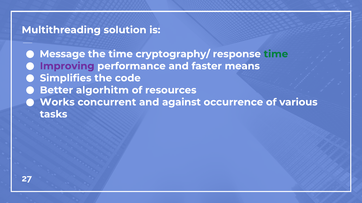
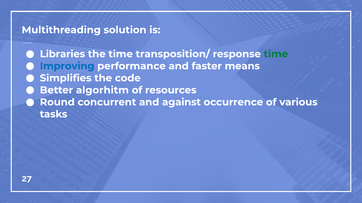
Message: Message -> Libraries (62, 54)
cryptography/: cryptography/ -> transposition/ (173, 54)
Improving colour: purple -> blue (67, 66)
Works: Works -> Round (57, 102)
